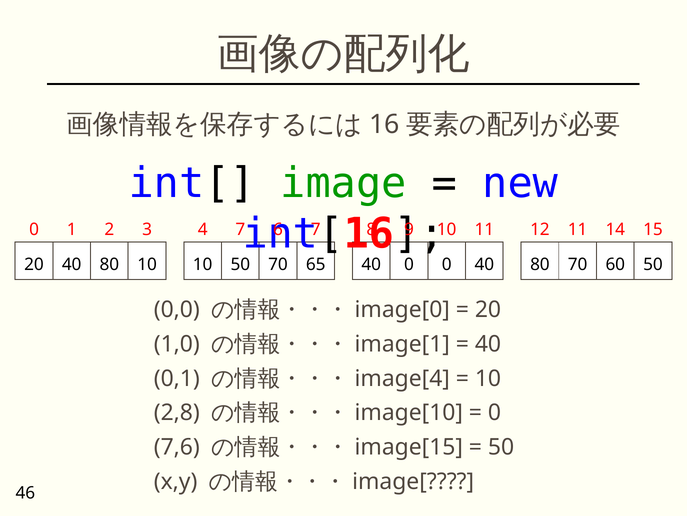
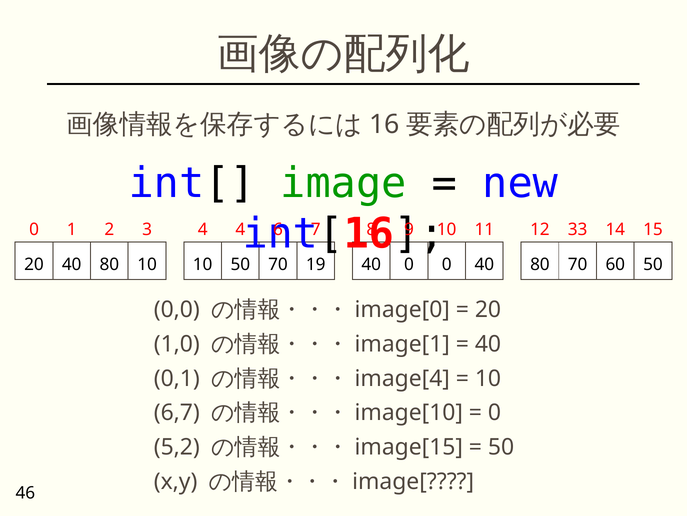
4 7: 7 -> 4 (240, 229)
12 11: 11 -> 33 (578, 229)
65: 65 -> 19 (316, 264)
2,8: 2,8 -> 6,7 (177, 412)
7,6: 7,6 -> 5,2 (177, 446)
